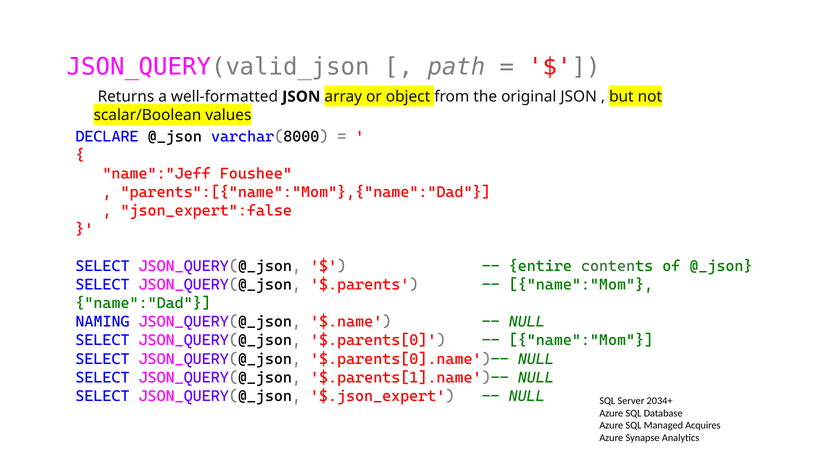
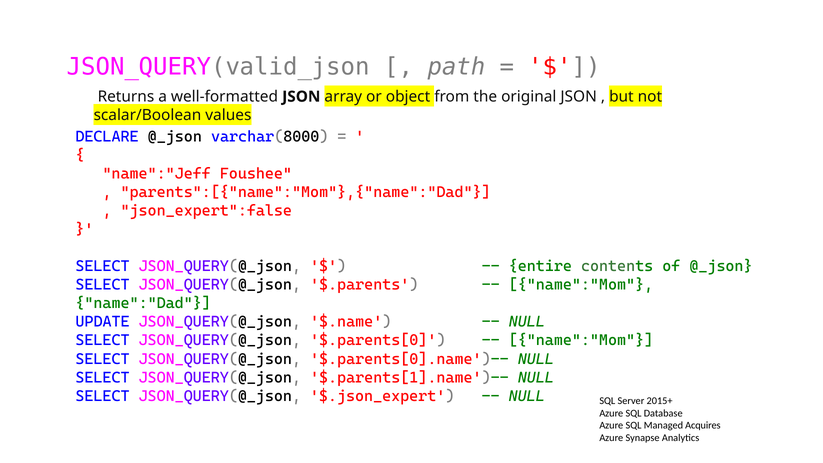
NAMING: NAMING -> UPDATE (103, 322)
2034+: 2034+ -> 2015+ (660, 401)
